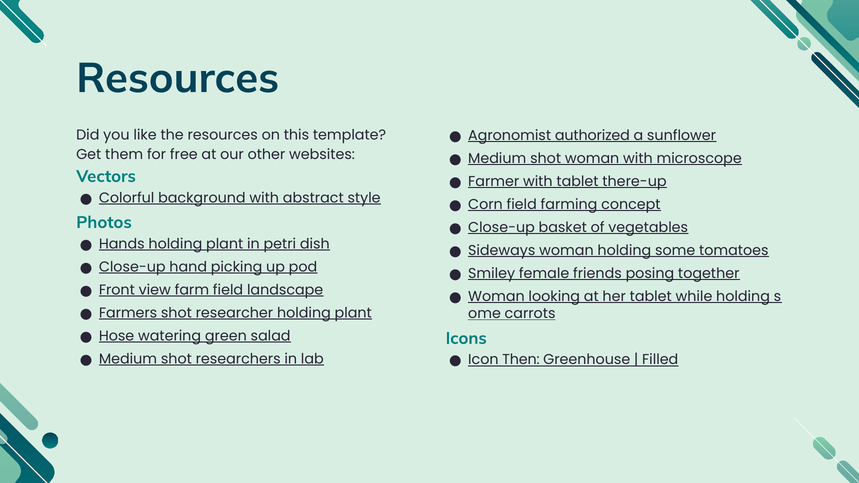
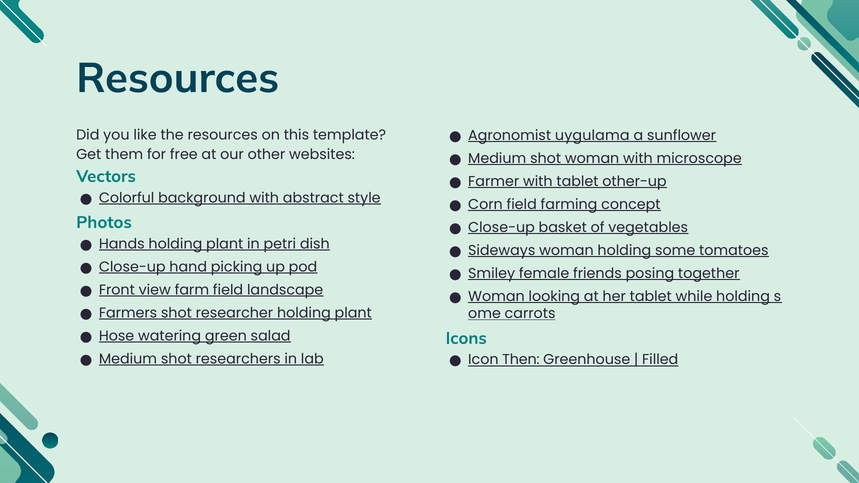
authorized: authorized -> uygulama (592, 135)
there-up: there-up -> other-up (634, 181)
